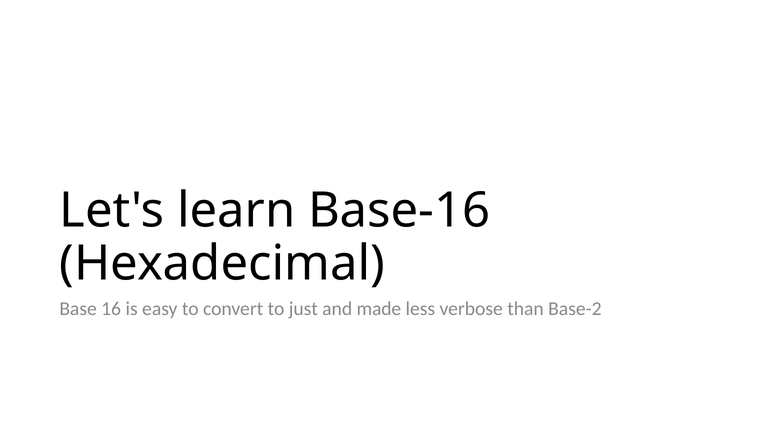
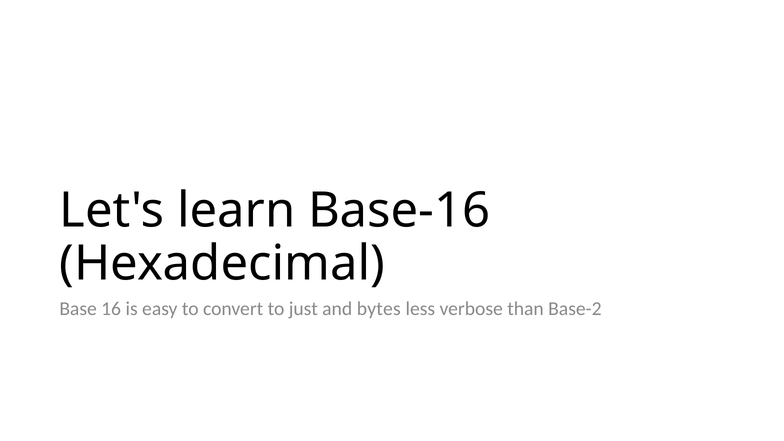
made: made -> bytes (379, 309)
